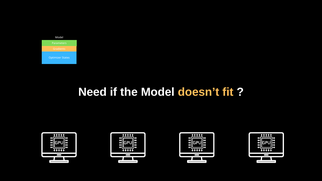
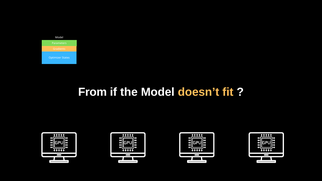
Need: Need -> From (93, 92)
